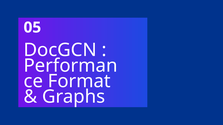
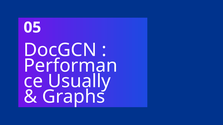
Format: Format -> Usually (79, 81)
